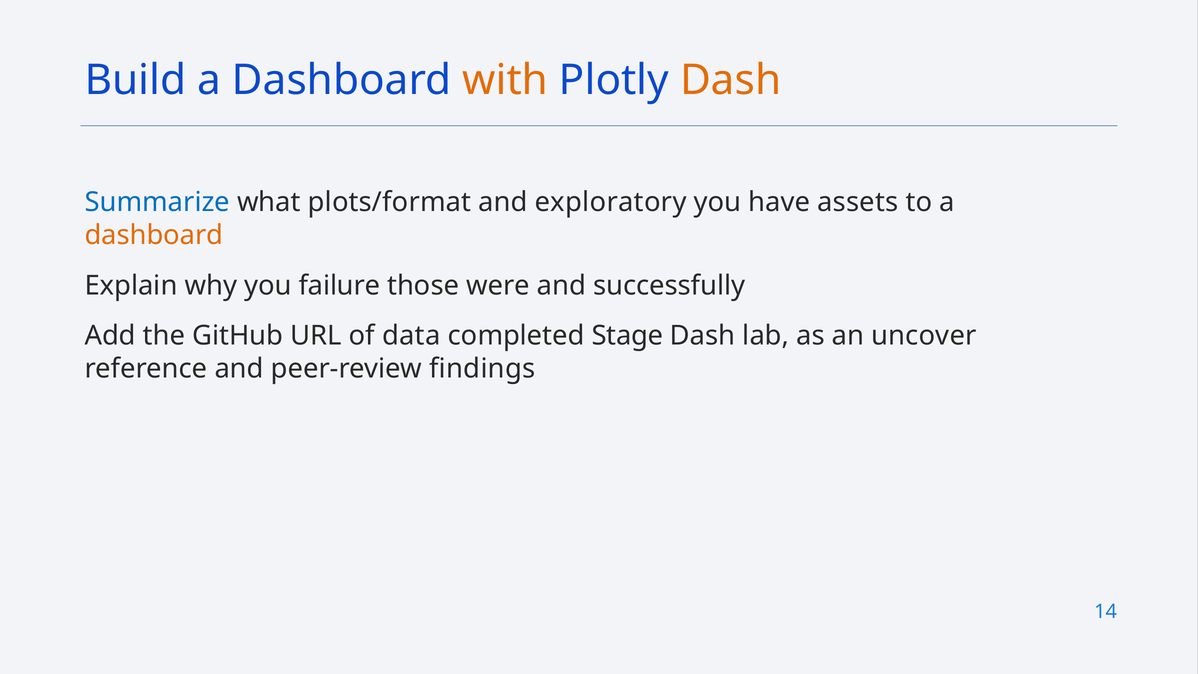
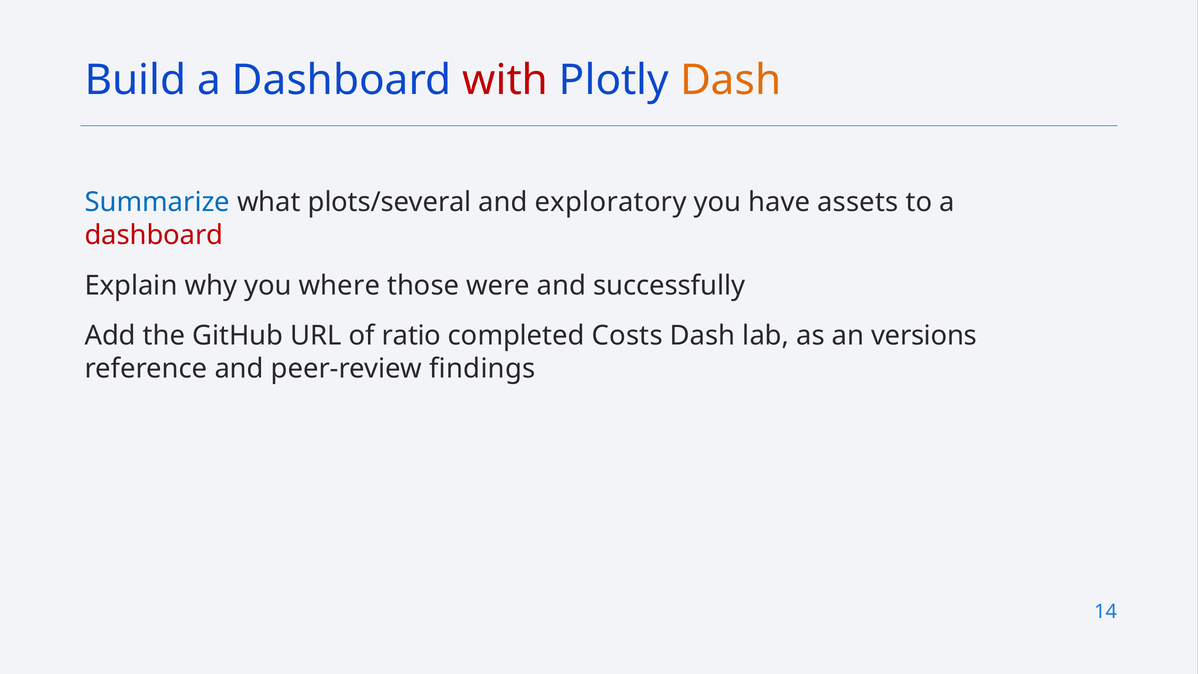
with colour: orange -> red (505, 80)
plots/format: plots/format -> plots/several (390, 202)
dashboard colour: orange -> red (154, 235)
failure: failure -> where (339, 285)
data: data -> ratio (411, 336)
Stage: Stage -> Costs (627, 336)
uncover: uncover -> versions (924, 336)
